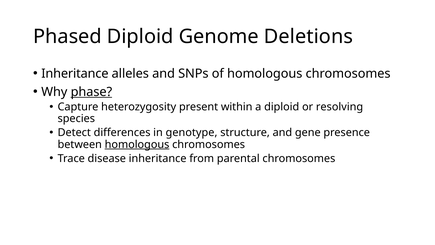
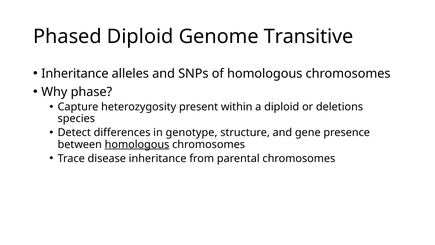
Deletions: Deletions -> Transitive (309, 37)
phase underline: present -> none (91, 92)
resolving: resolving -> deletions (340, 107)
